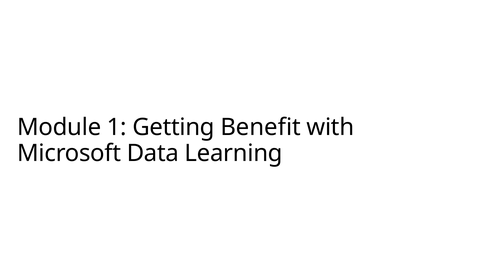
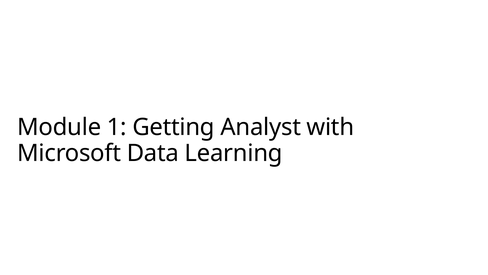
Benefit: Benefit -> Analyst (261, 127)
